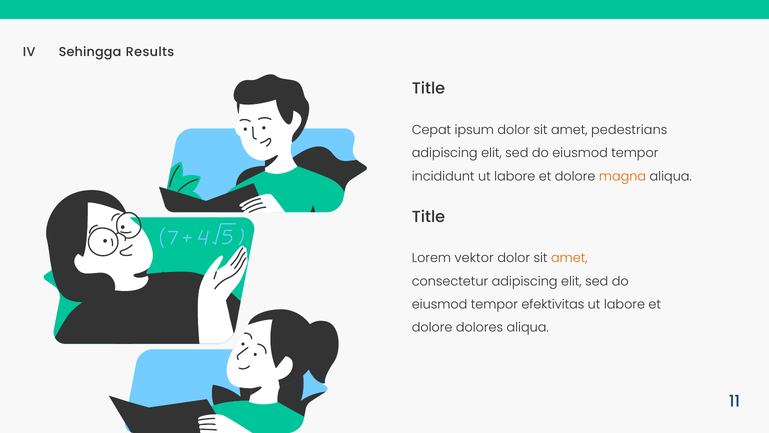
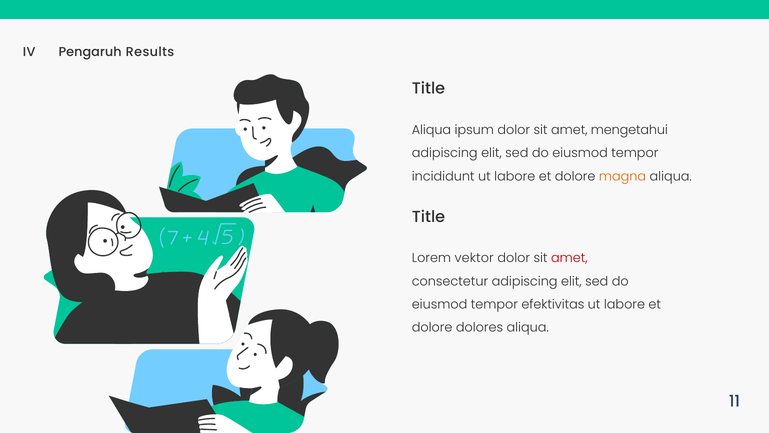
Sehingga: Sehingga -> Pengaruh (90, 52)
Cepat: Cepat -> Aliqua (431, 130)
pedestrians: pedestrians -> mengetahui (629, 130)
amet colour: orange -> red (569, 258)
